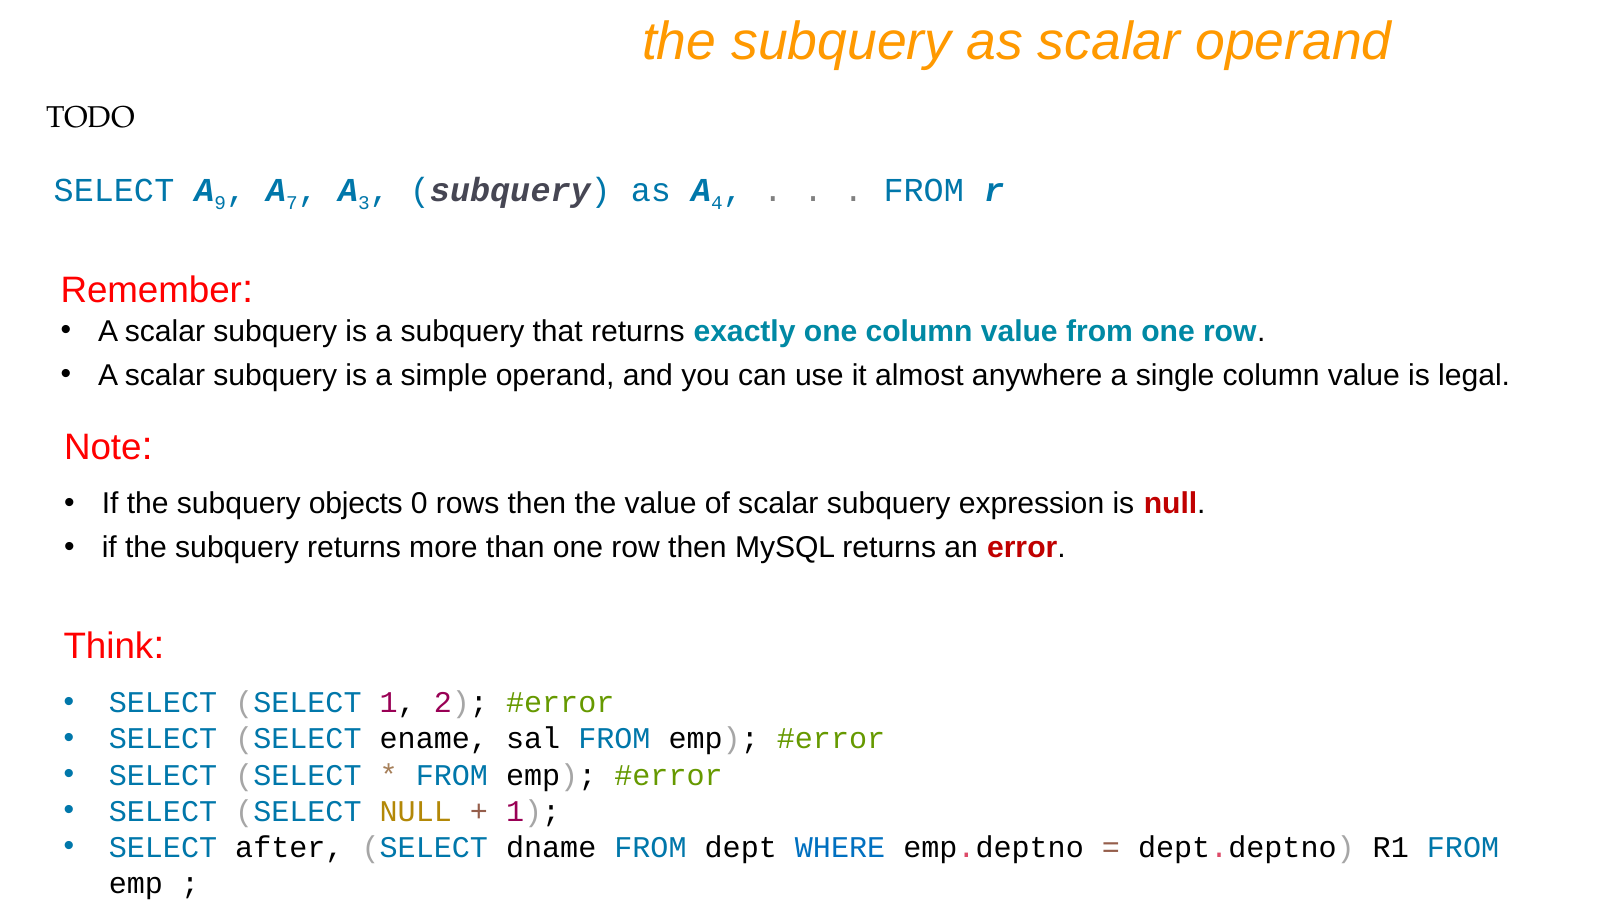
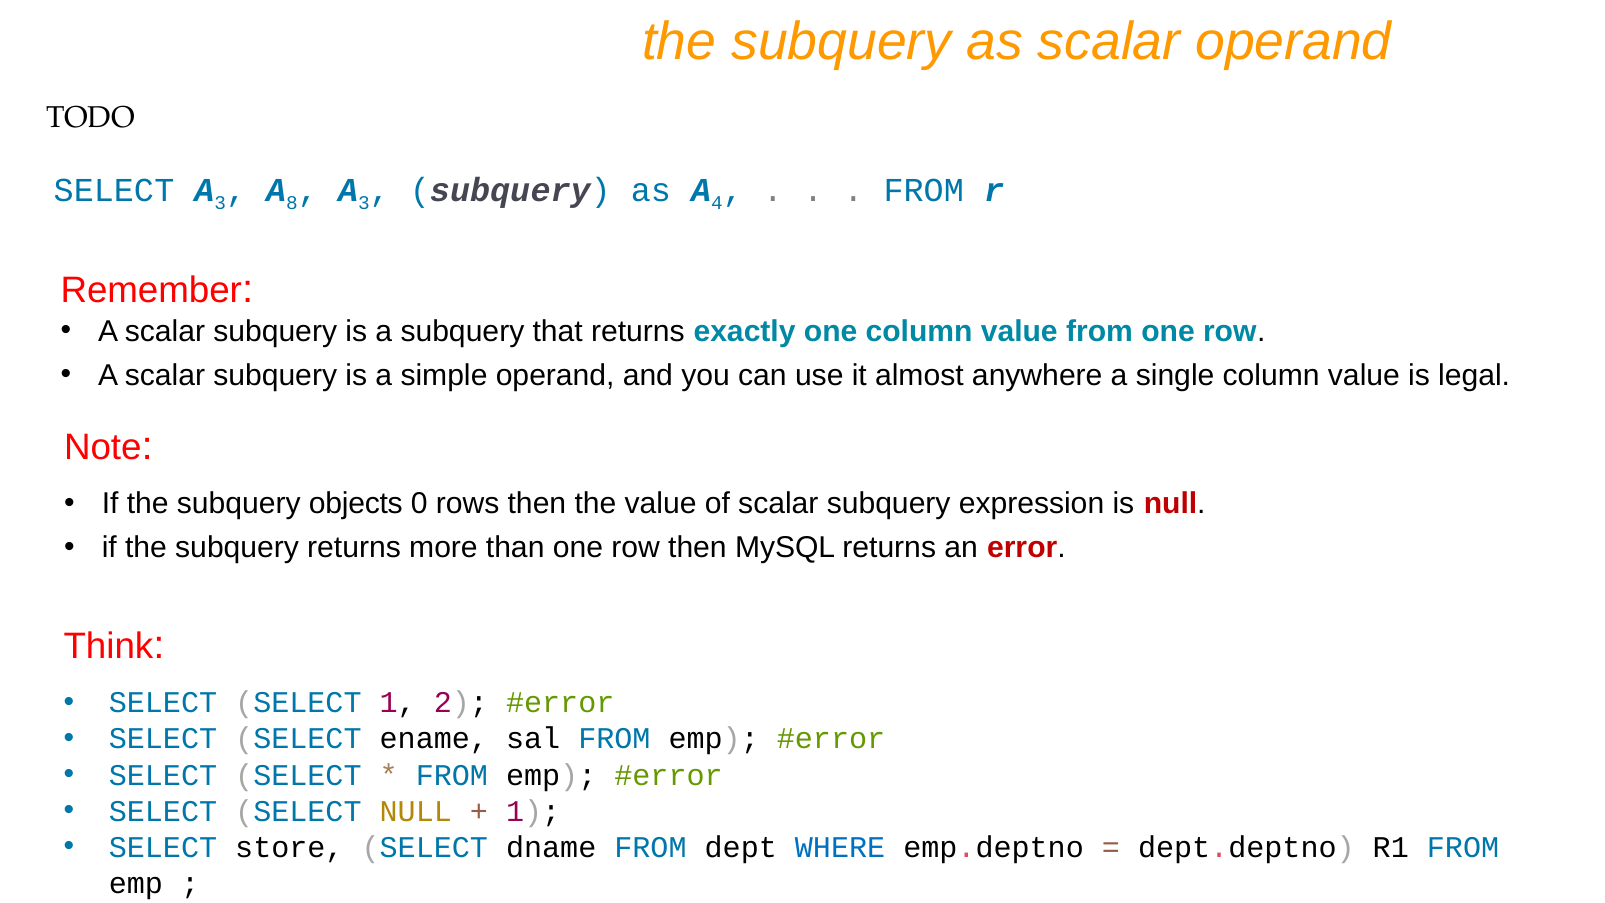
SELECT A 9: 9 -> 3 (220, 203)
7: 7 -> 8 (292, 203)
after: after -> store (289, 847)
